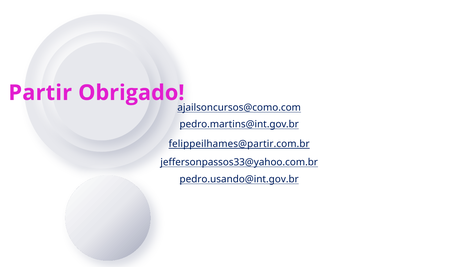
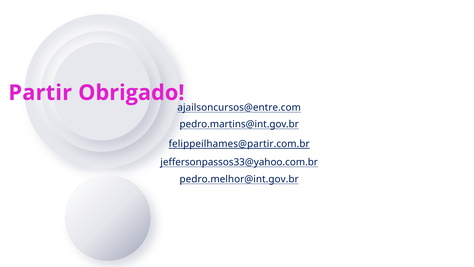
ajailsoncursos@como.com: ajailsoncursos@como.com -> ajailsoncursos@entre.com (239, 108)
pedro.usando@int.gov.br: pedro.usando@int.gov.br -> pedro.melhor@int.gov.br (239, 179)
